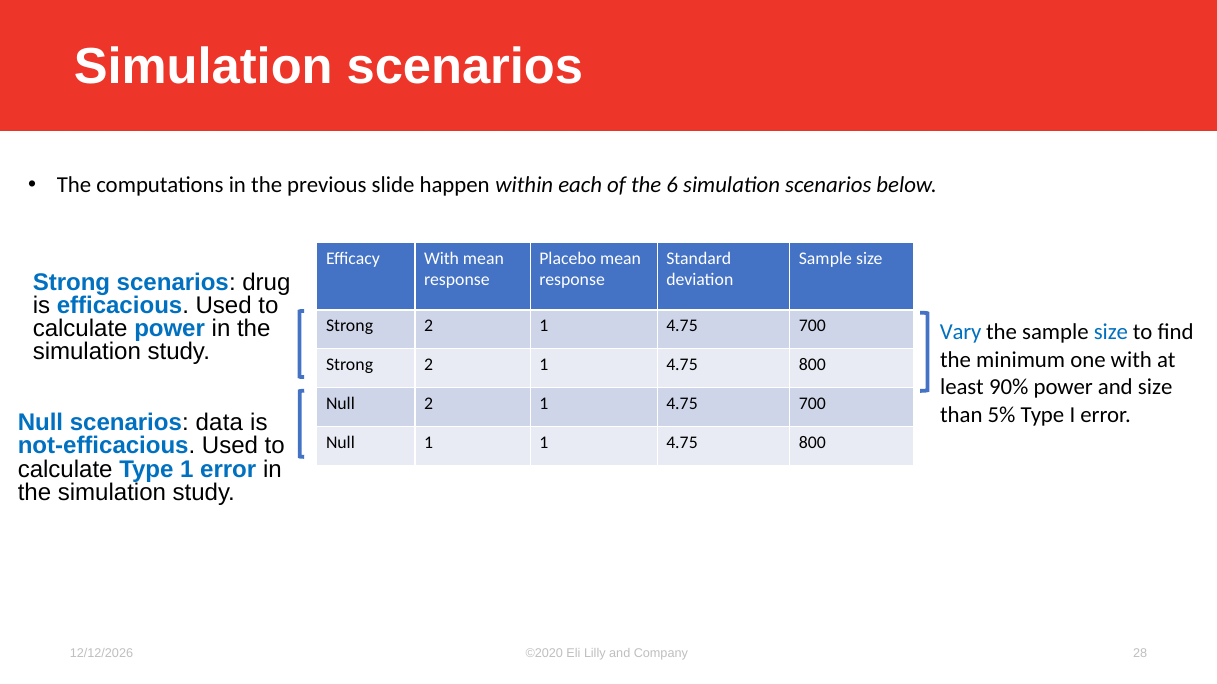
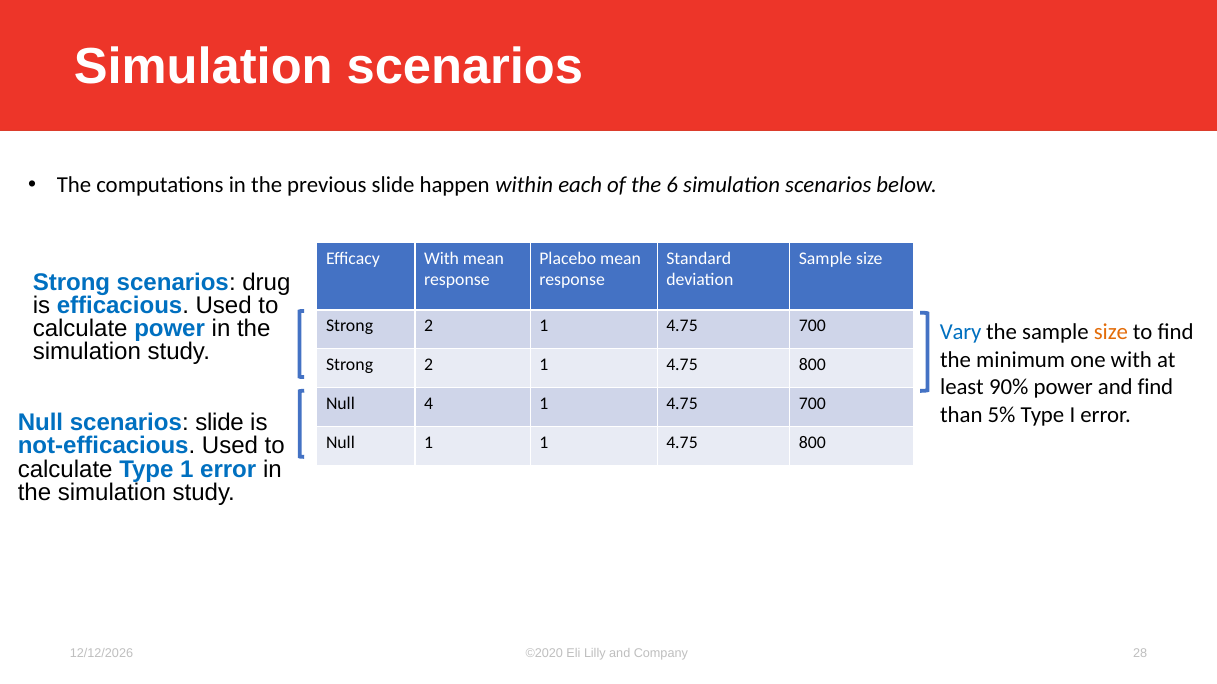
size colour: blue -> orange (1111, 333)
and size: size -> find (1155, 387)
Null 2: 2 -> 4 (429, 404)
scenarios data: data -> slide (220, 423)
